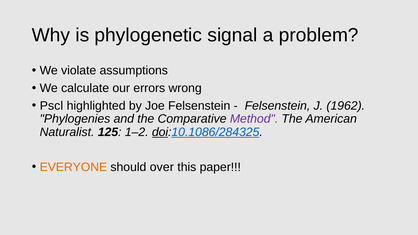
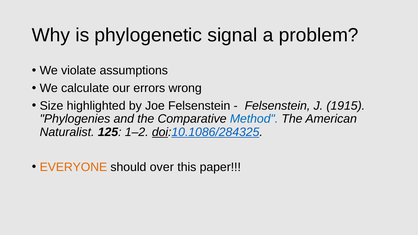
Pscl: Pscl -> Size (52, 106)
1962: 1962 -> 1915 (346, 106)
Method colour: purple -> blue (254, 119)
